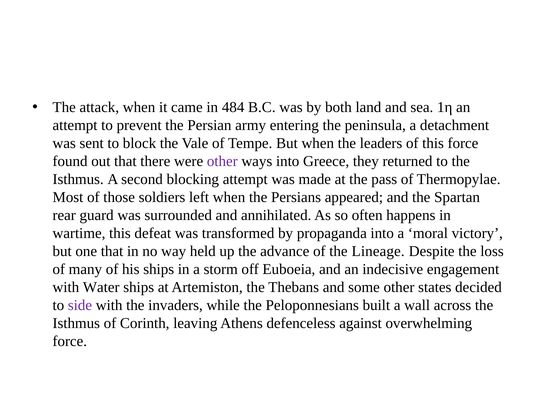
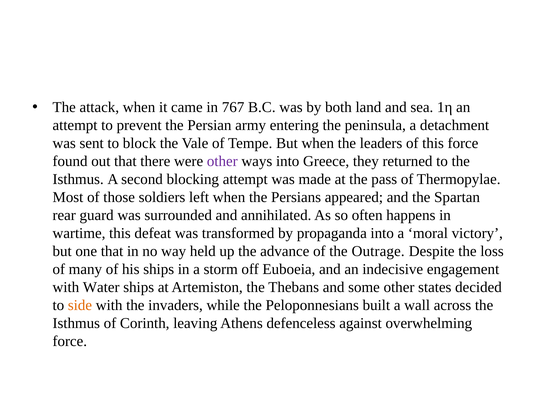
484: 484 -> 767 (233, 107)
Lineage: Lineage -> Outrage (378, 251)
side colour: purple -> orange (80, 305)
